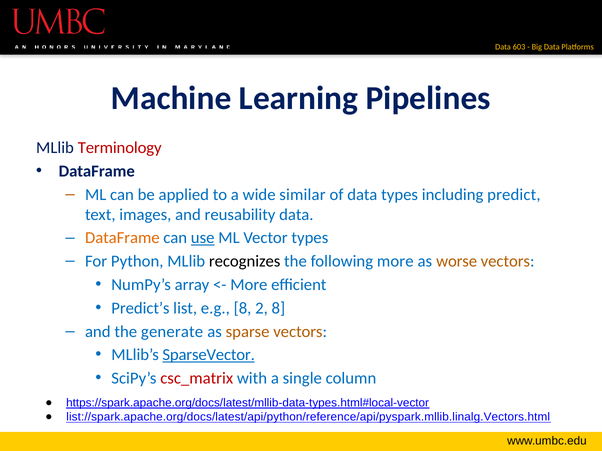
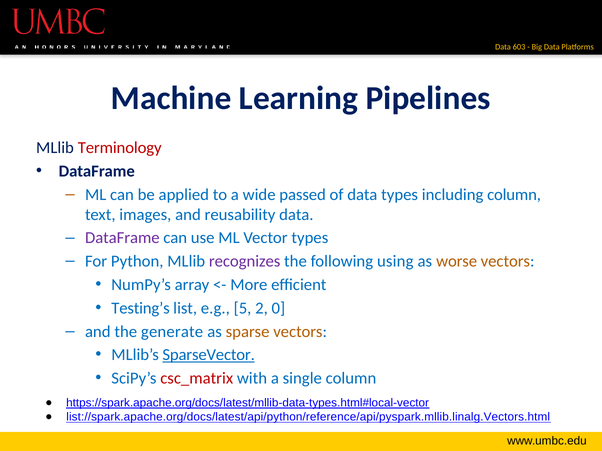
similar: similar -> passed (303, 195)
including predict: predict -> column (514, 195)
DataFrame colour: orange -> purple (122, 238)
use underline: present -> none (203, 238)
recognizes colour: black -> purple (245, 262)
following more: more -> using (395, 262)
Predict’s: Predict’s -> Testing’s (140, 308)
e.g 8: 8 -> 5 (243, 308)
2 8: 8 -> 0 (278, 308)
